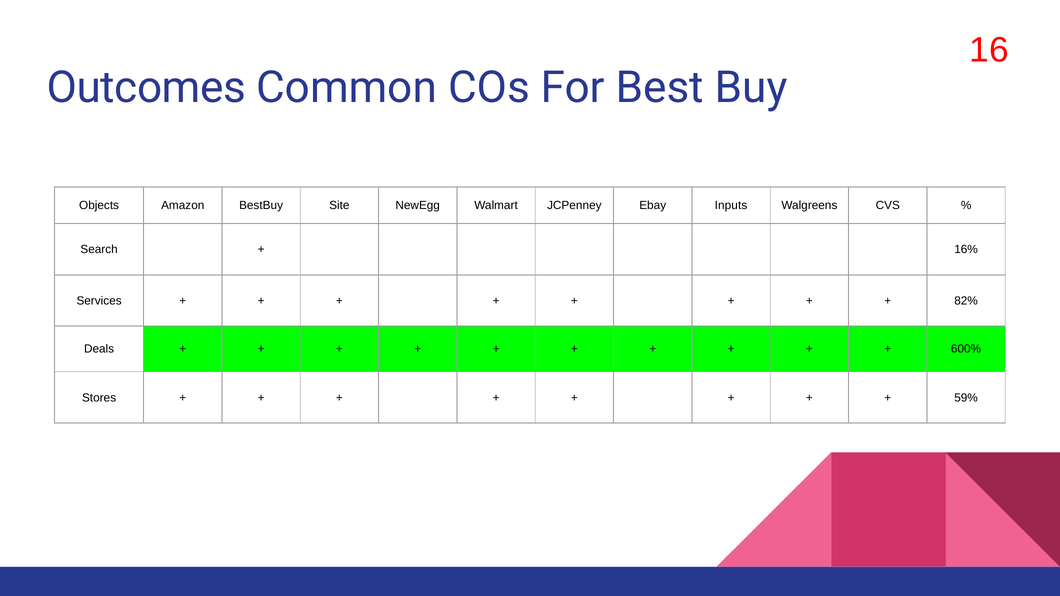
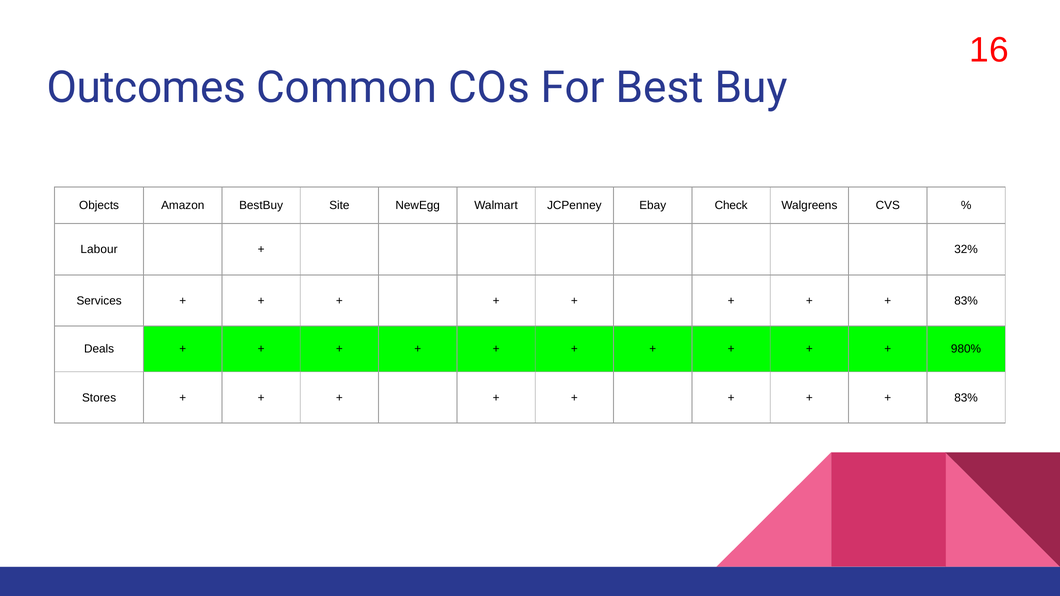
Inputs: Inputs -> Check (731, 206)
Search: Search -> Labour (99, 250)
16%: 16% -> 32% (966, 250)
82%: 82% -> 83% (966, 301)
600%: 600% -> 980% (966, 349)
59%: 59% -> 83% (966, 398)
